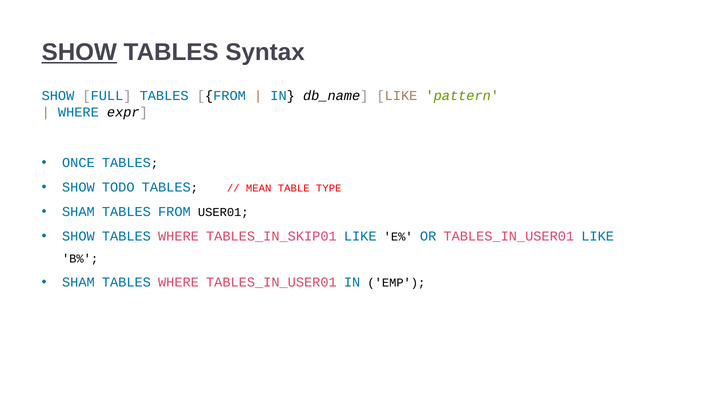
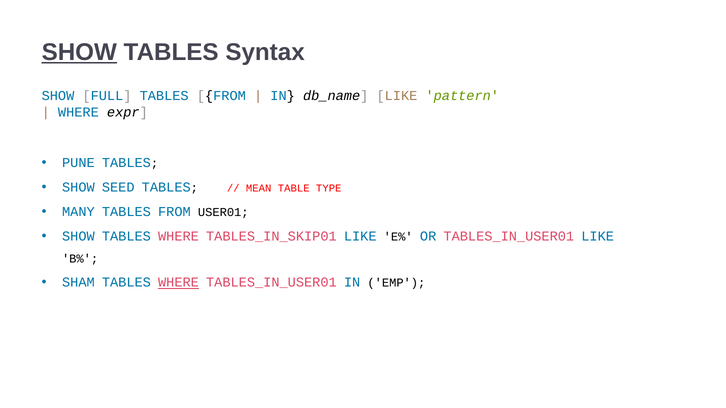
ONCE: ONCE -> PUNE (78, 163)
TODO: TODO -> SEED (118, 187)
SHAM: SHAM -> MANY (78, 212)
WHERE underline: none -> present (178, 283)
